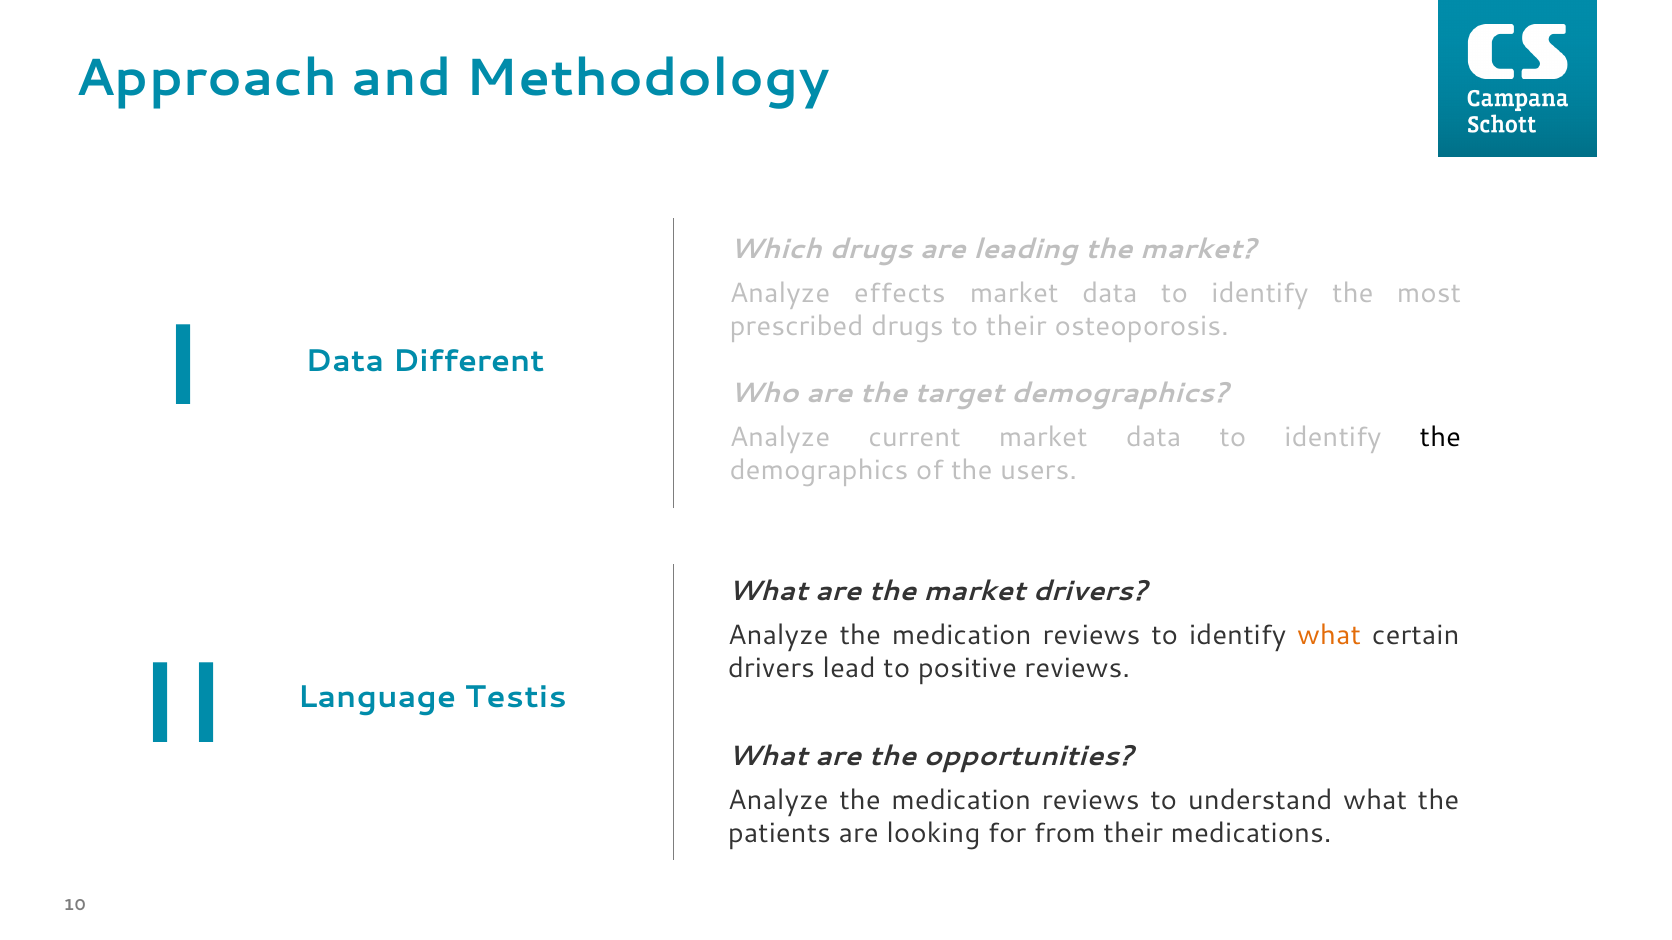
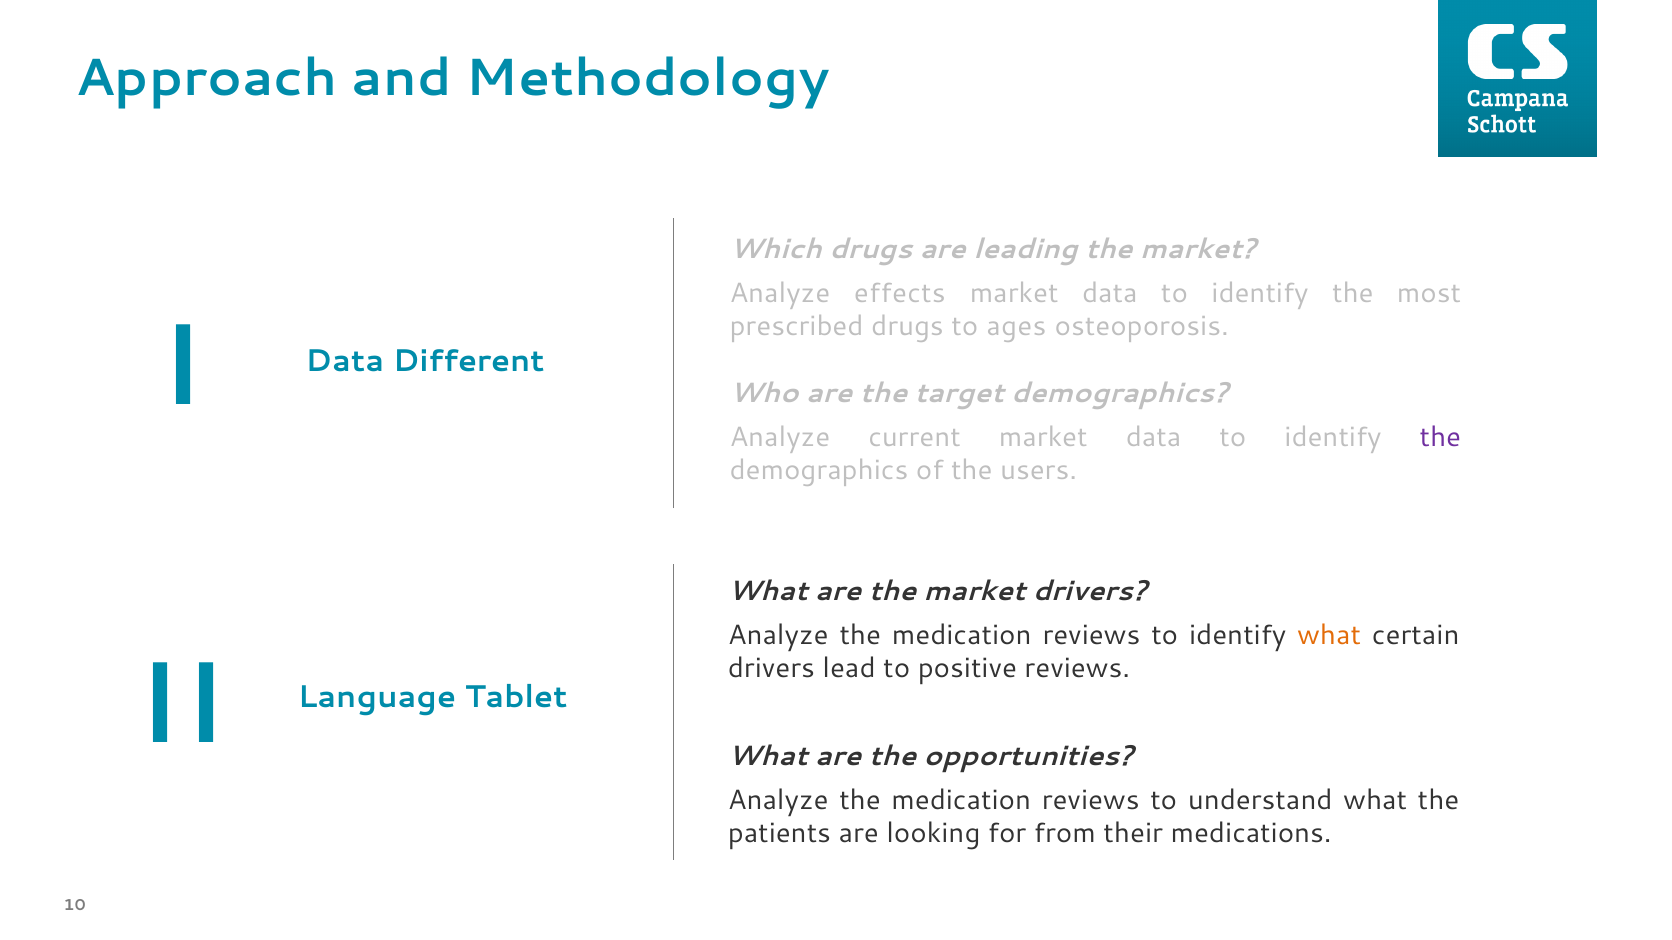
to their: their -> ages (1016, 327)
the colour: black -> purple (1440, 438)
Testis: Testis -> Tablet (516, 698)
